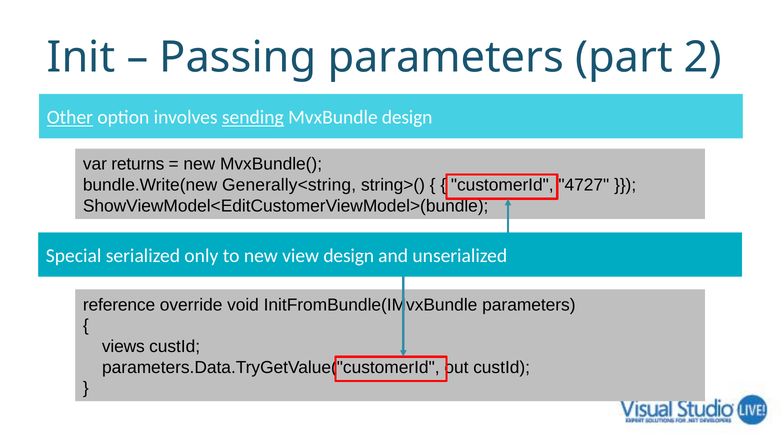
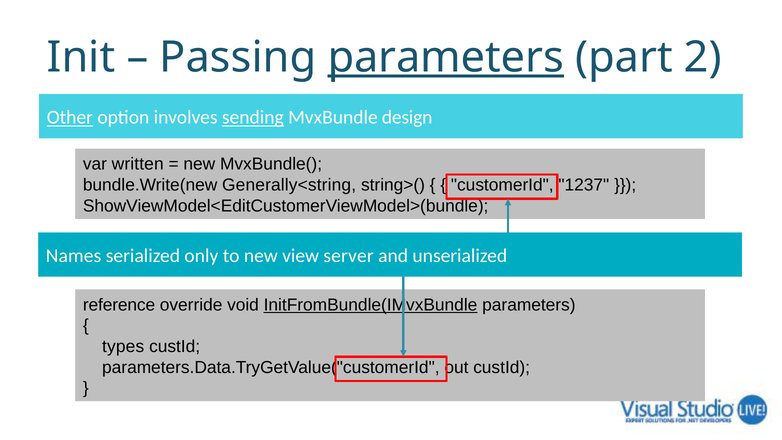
parameters underline: none -> present (446, 57)
returns: returns -> written (138, 164)
4727: 4727 -> 1237 (584, 185)
Special: Special -> Names (74, 256)
view design: design -> server (349, 256)
InitFromBundle(IMvxBundle underline: none -> present (371, 305)
views: views -> types (123, 346)
